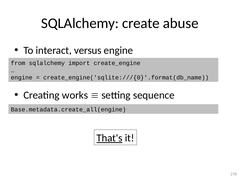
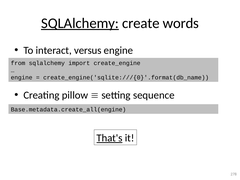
SQLAlchemy underline: none -> present (80, 23)
abuse: abuse -> words (181, 23)
works: works -> pillow (75, 95)
